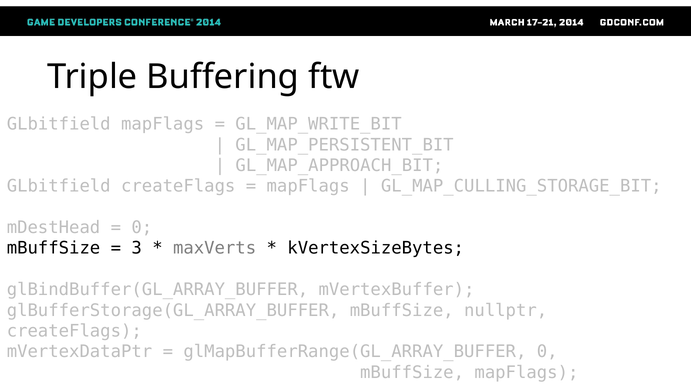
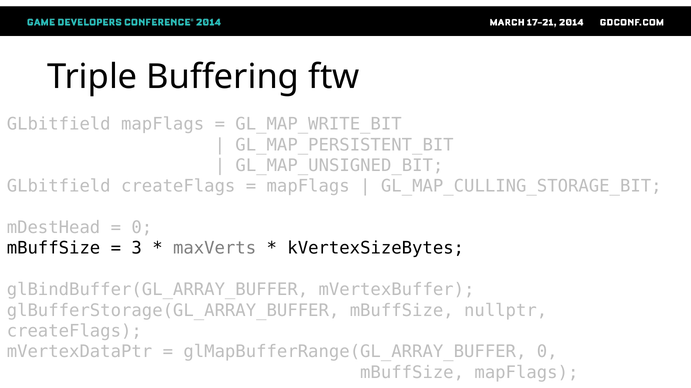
GL_MAP_APPROACH_BIT: GL_MAP_APPROACH_BIT -> GL_MAP_UNSIGNED_BIT (339, 166)
